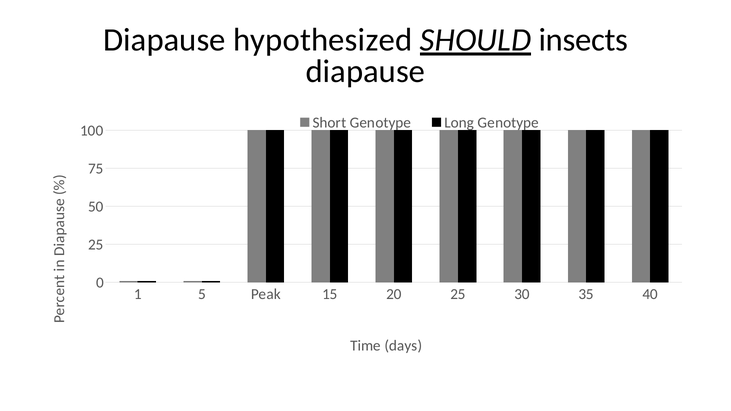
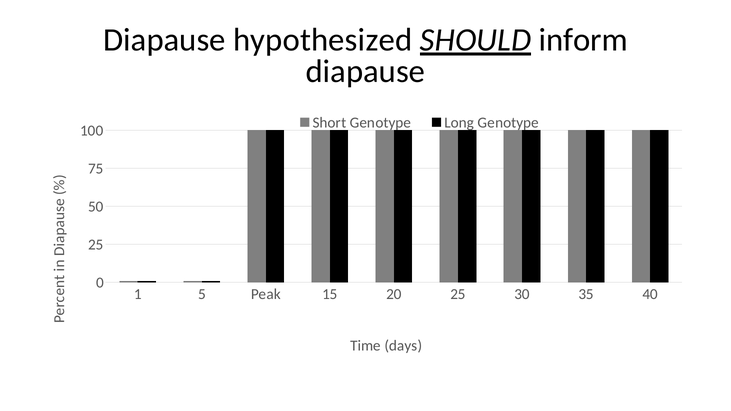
insects: insects -> inform (583, 40)
